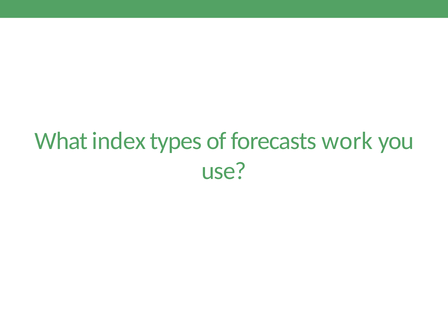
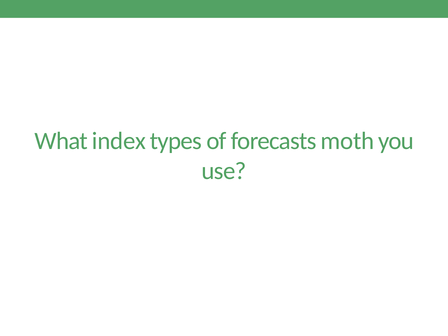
work: work -> moth (347, 141)
